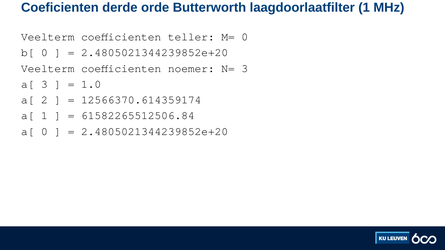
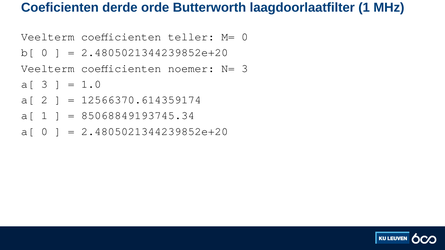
61582265512506.84: 61582265512506.84 -> 85068849193745.34 (138, 116)
